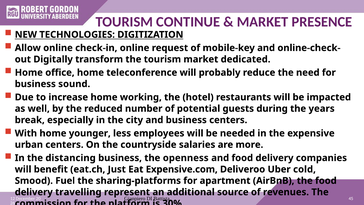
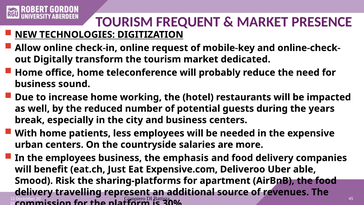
CONTINUE: CONTINUE -> FREQUENT (188, 22)
younger: younger -> patients (90, 133)
the distancing: distancing -> employees (71, 158)
openness: openness -> emphasis (186, 158)
cold: cold -> able (305, 169)
Fuel: Fuel -> Risk (65, 180)
